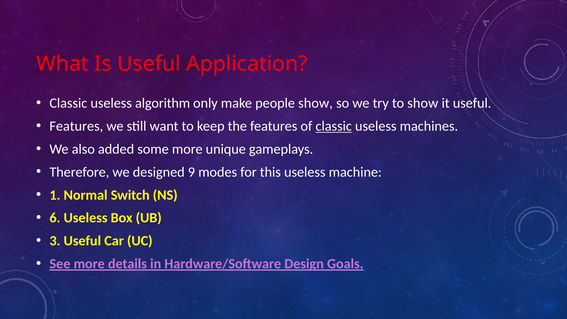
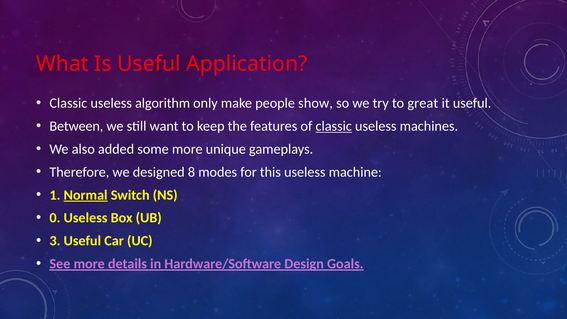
to show: show -> great (423, 103)
Features: Features -> Between (76, 126)
9: 9 -> 8 (191, 172)
Normal underline: none -> present (86, 195)
6: 6 -> 0 (55, 218)
